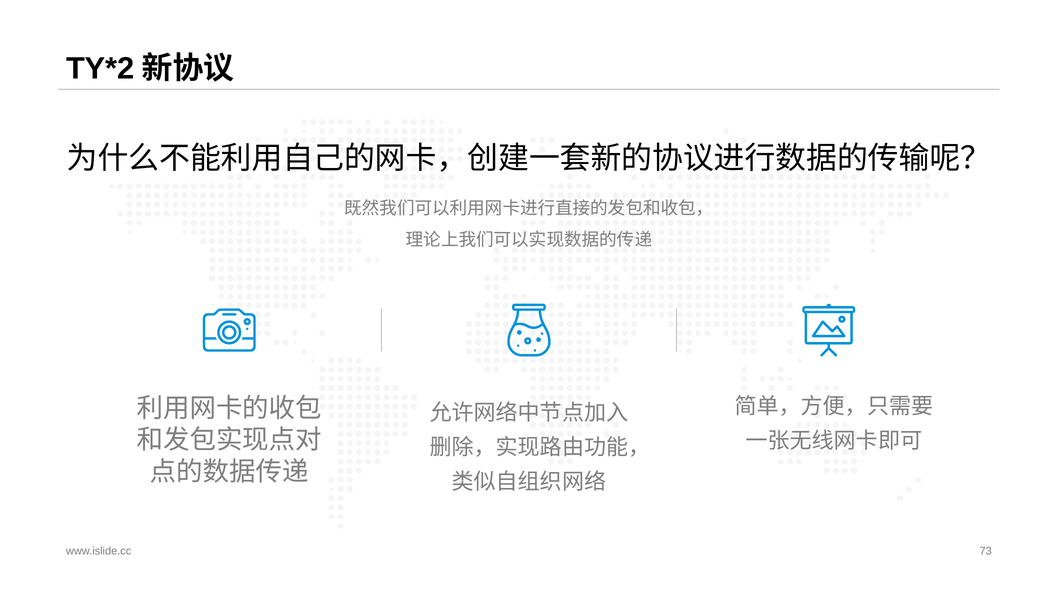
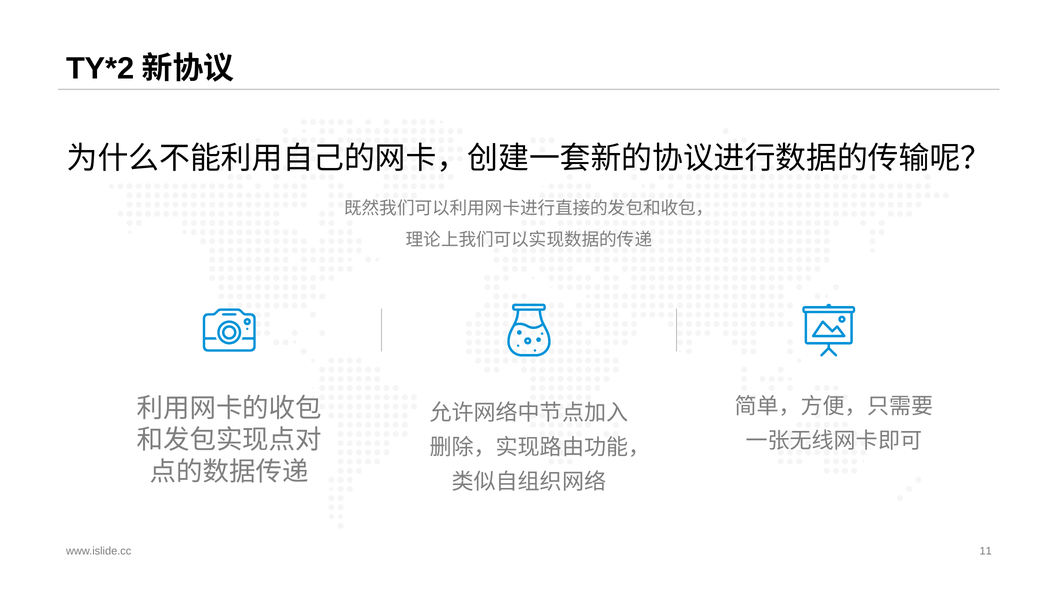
73: 73 -> 11 (986, 551)
